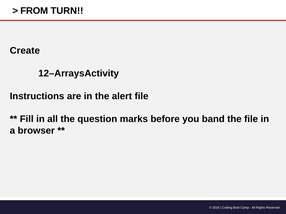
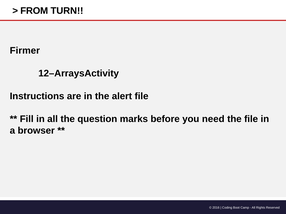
Create: Create -> Firmer (25, 51)
band: band -> need (213, 119)
